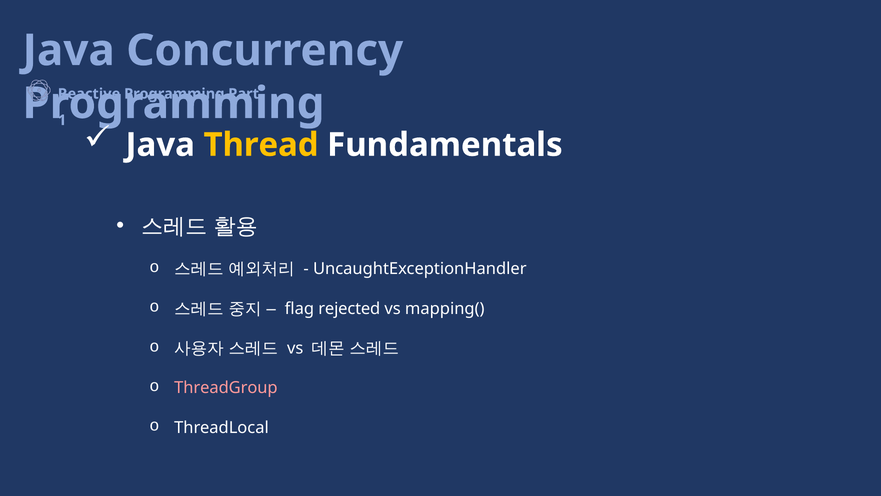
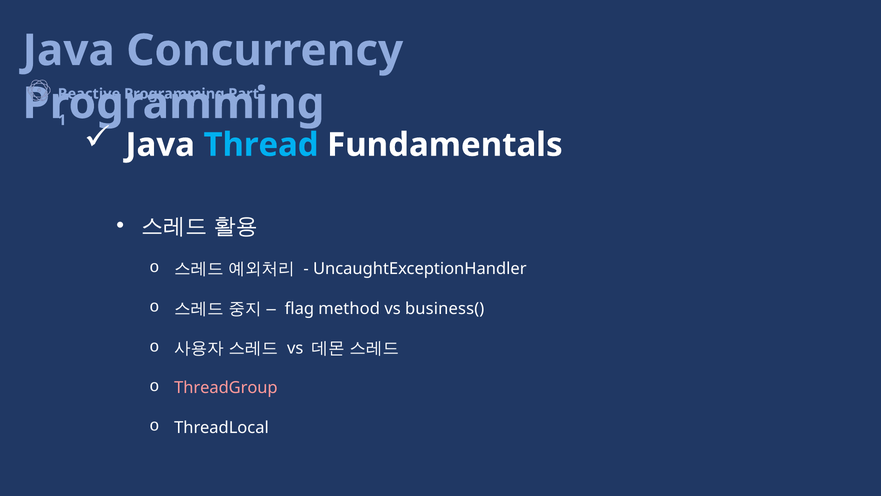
Thread colour: yellow -> light blue (261, 145)
rejected: rejected -> method (349, 308)
mapping(: mapping( -> business( (445, 308)
